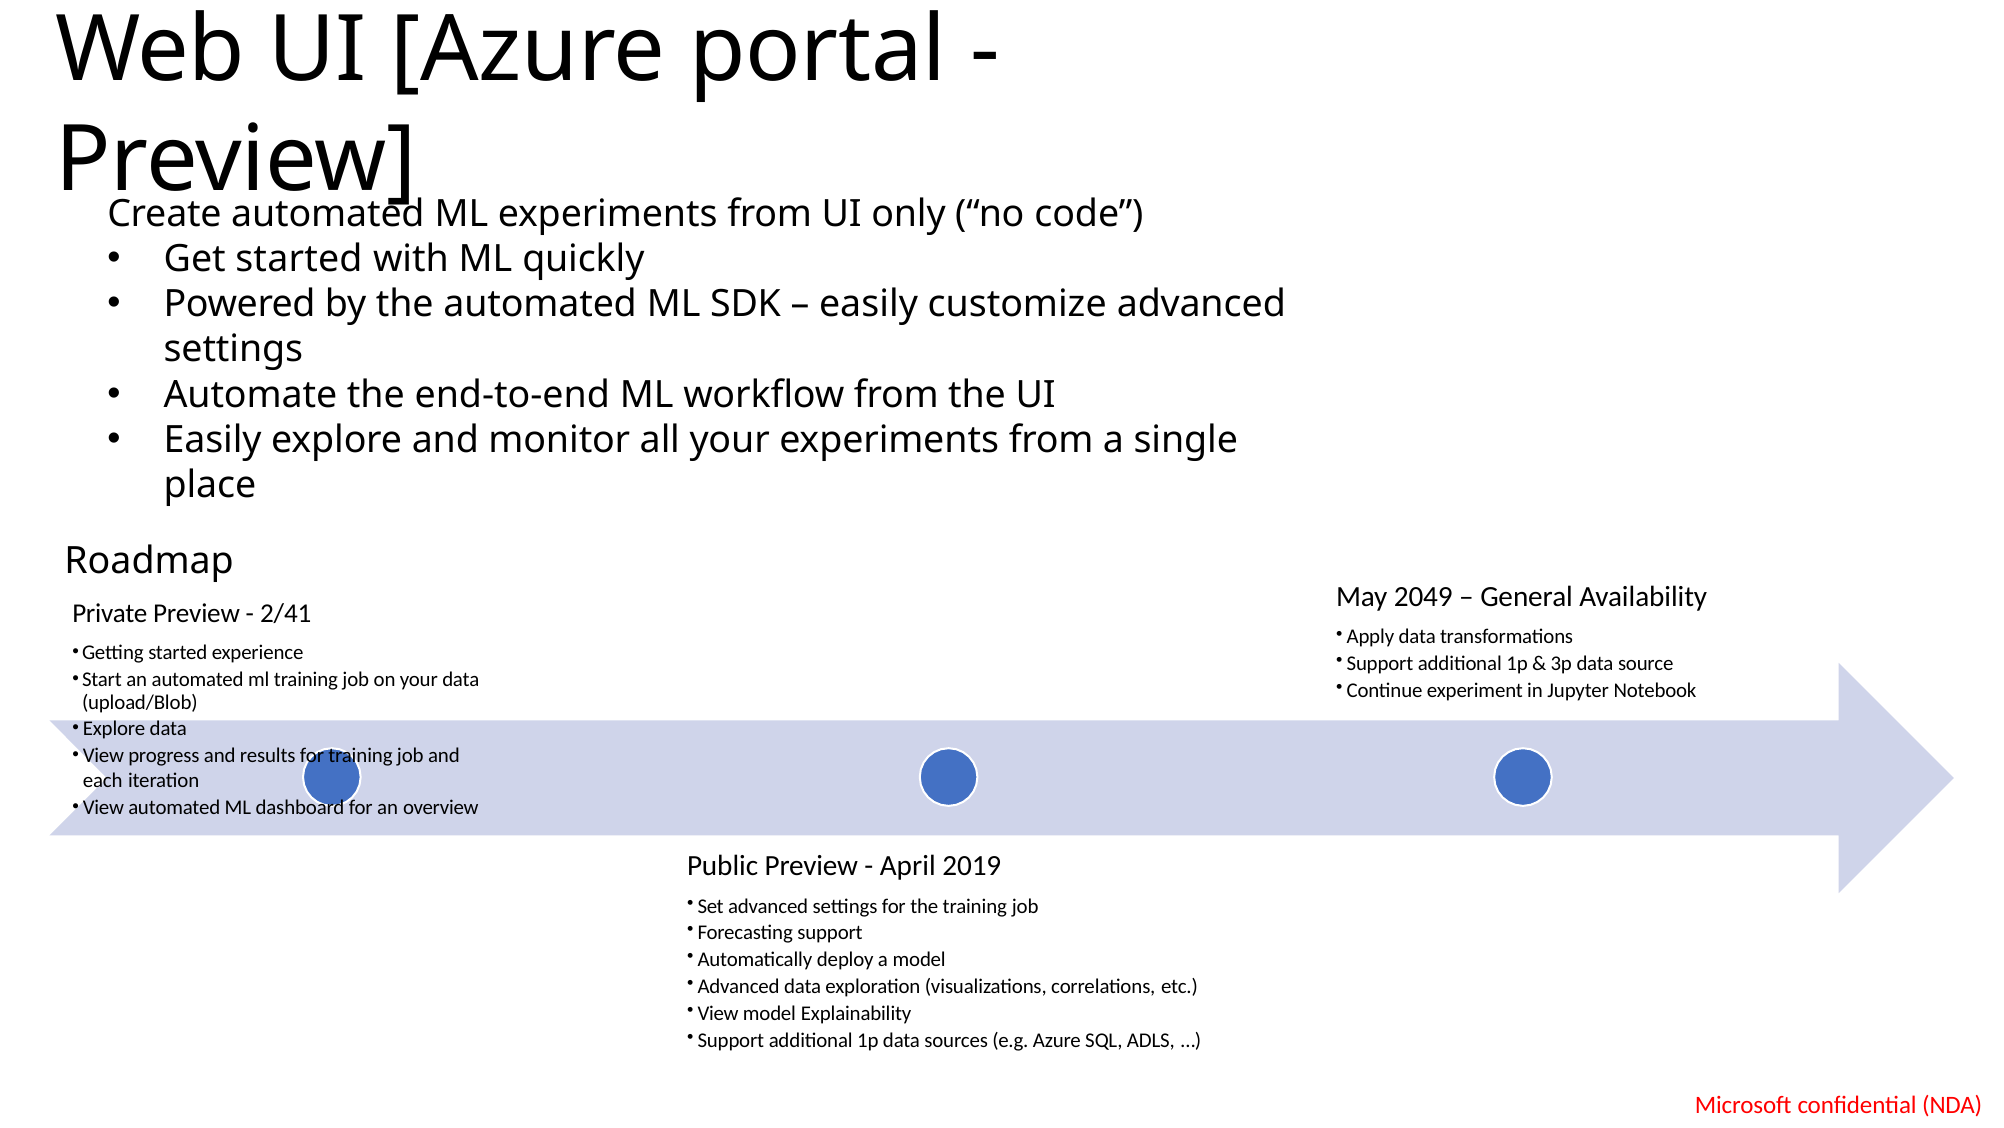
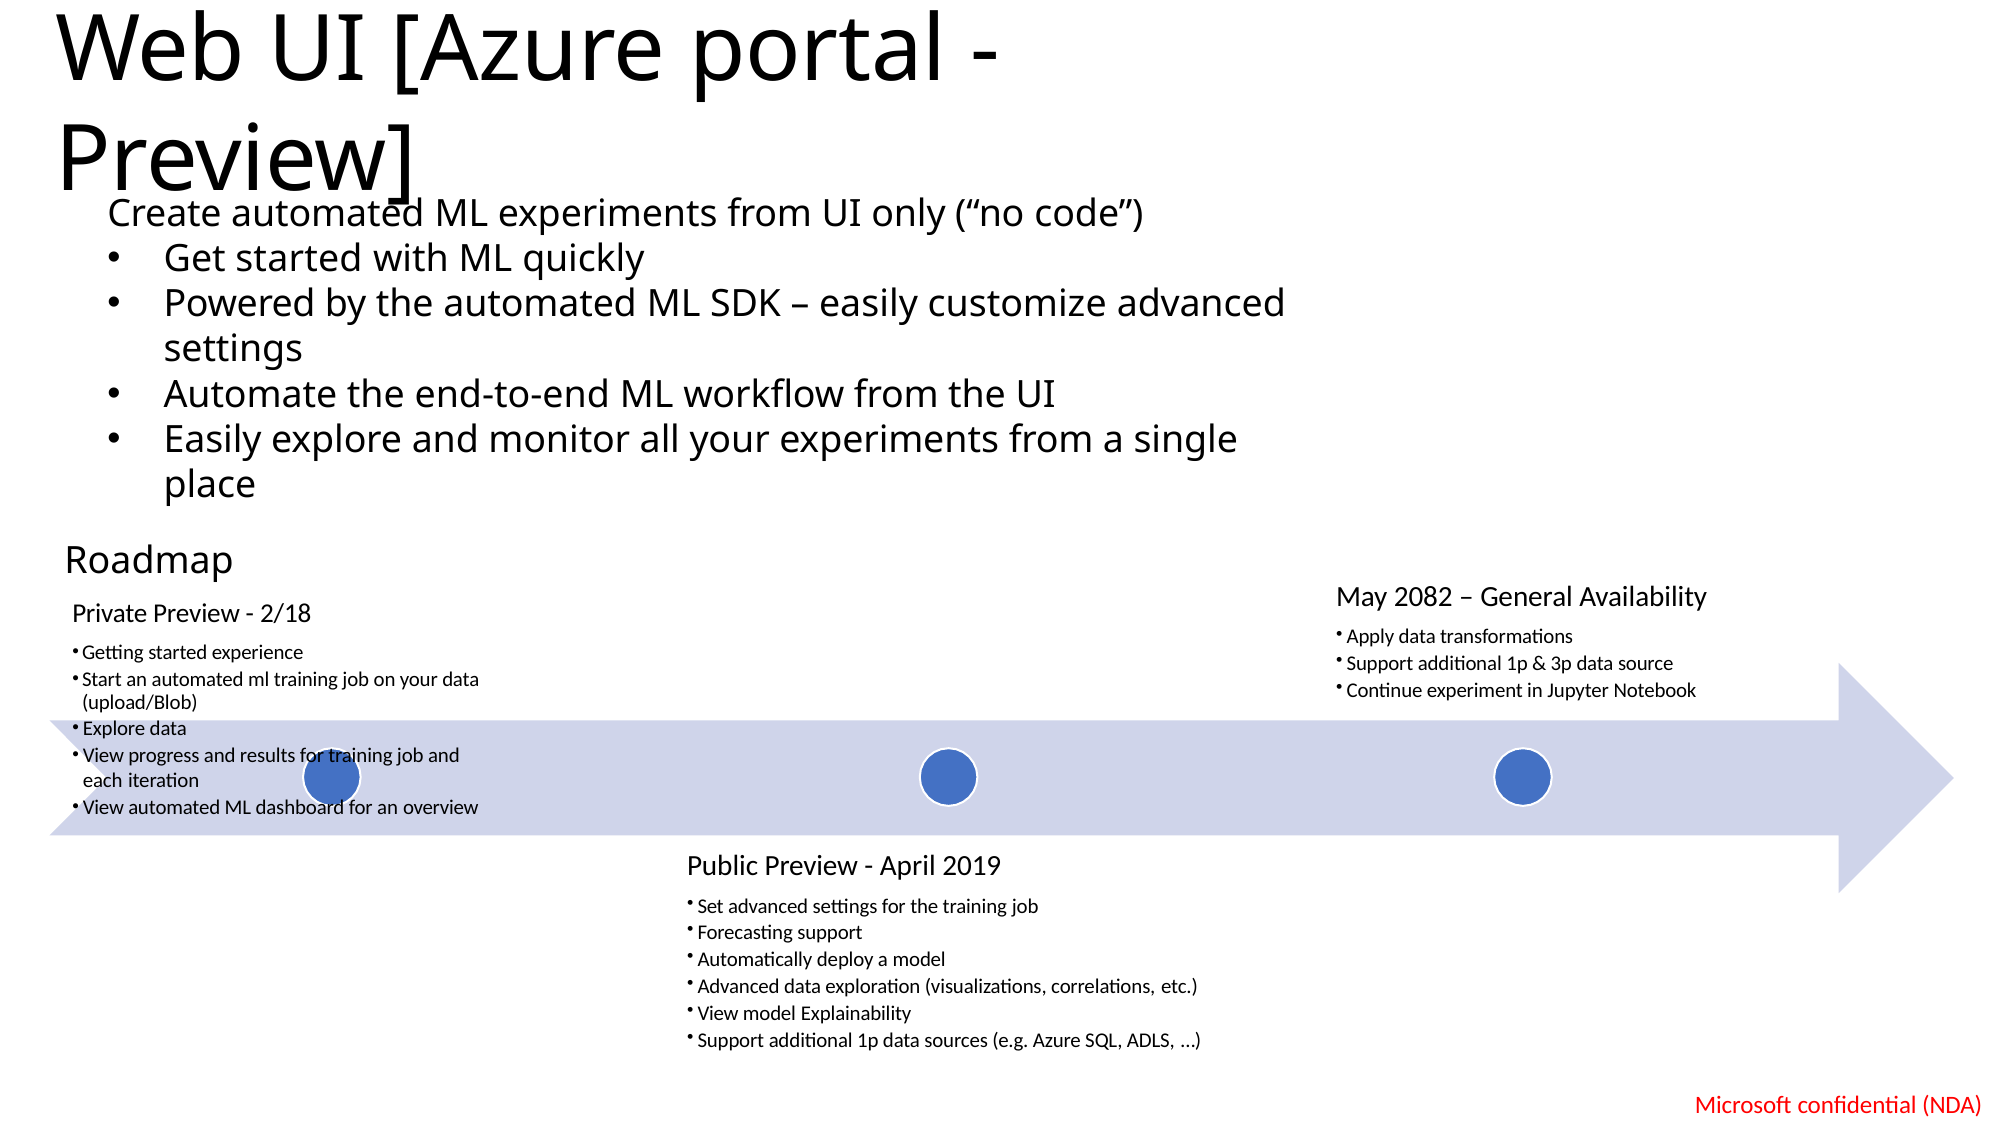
2049: 2049 -> 2082 (1423, 596)
2/41: 2/41 -> 2/18 (286, 613)
